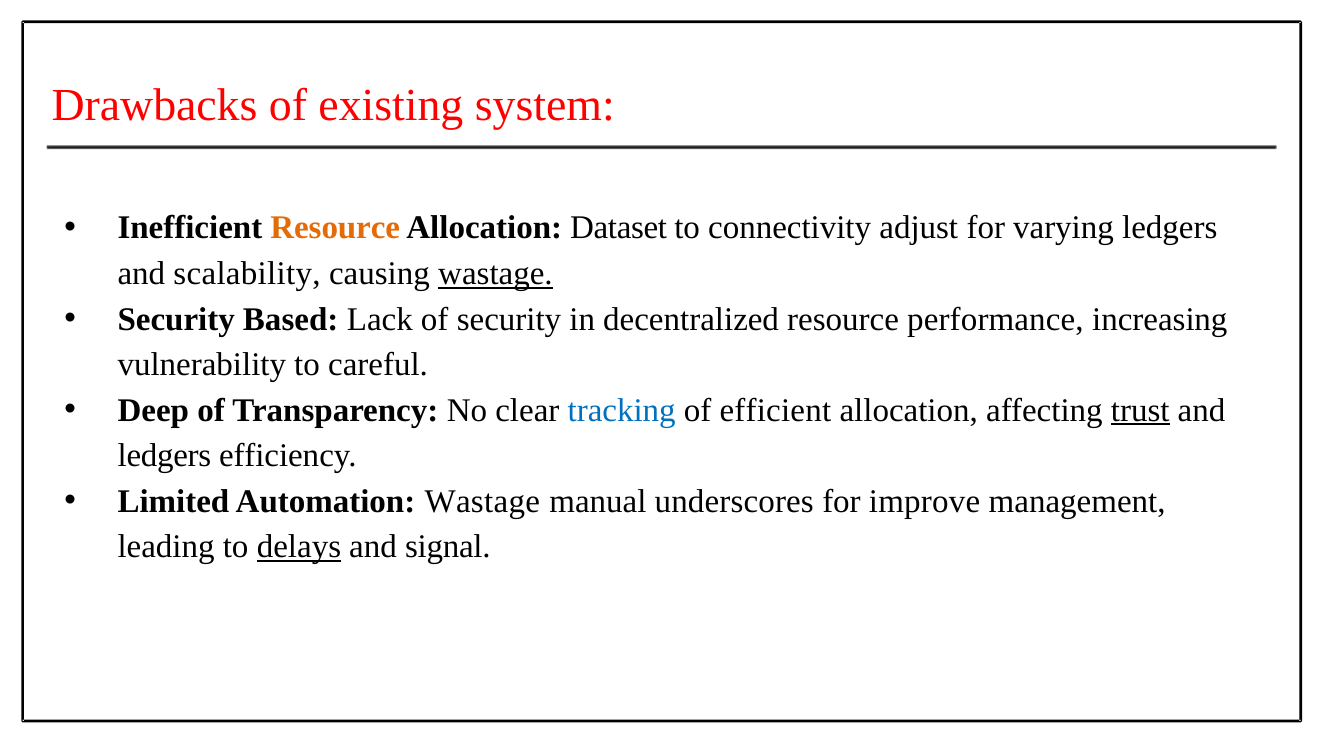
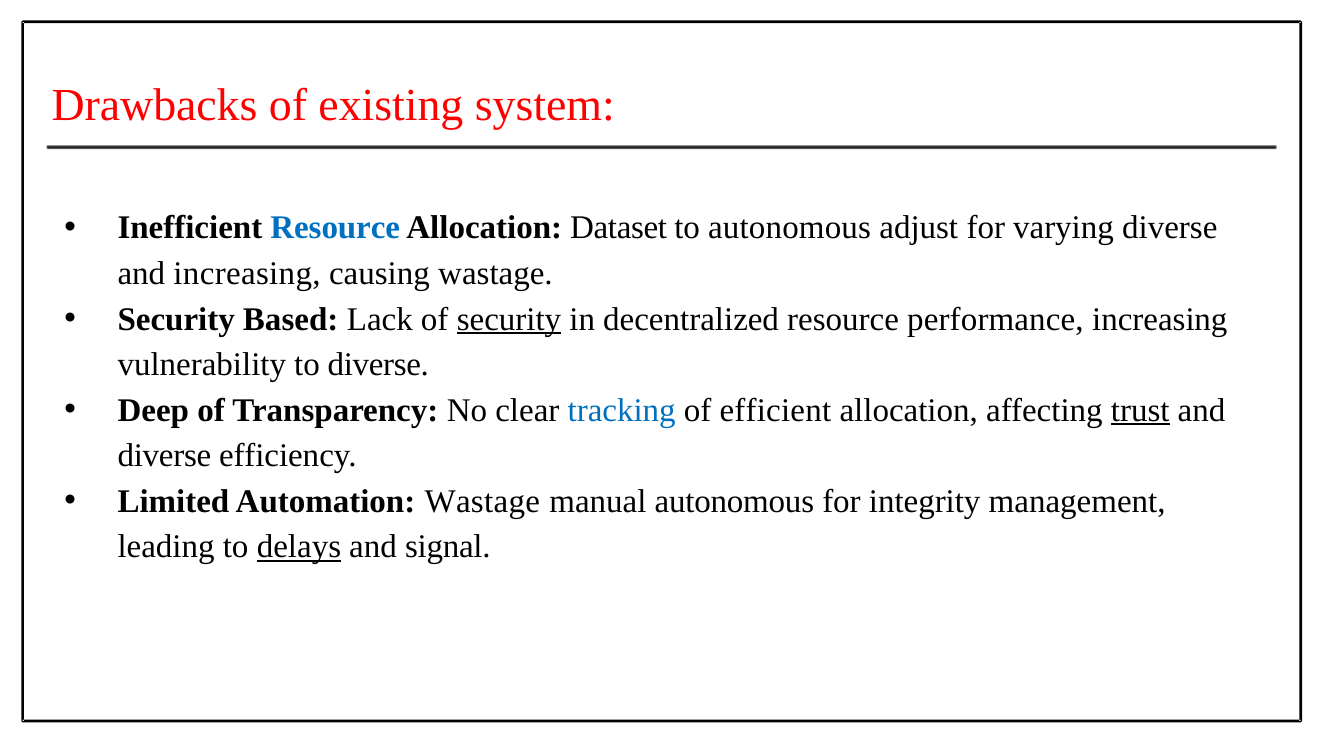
Resource colour: orange -> blue (335, 228)
to connectivity: connectivity -> autonomous (790, 228)
varying ledgers: ledgers -> diverse (1170, 228)
and scalability: scalability -> increasing (247, 274)
wastage underline: present -> none (495, 274)
security underline: none -> present (509, 319)
to careful: careful -> diverse (378, 365)
ledgers: ledgers -> diverse (164, 456)
manual underscores: underscores -> autonomous (734, 501)
improve: improve -> integrity (925, 501)
